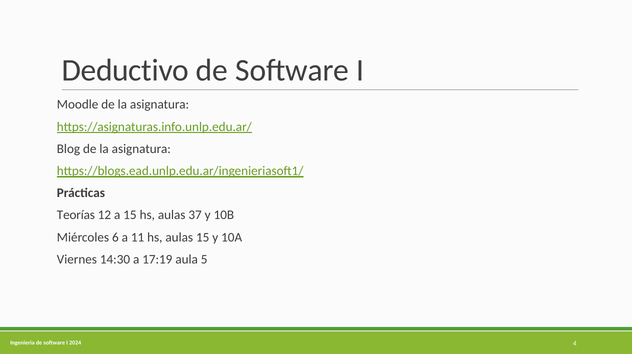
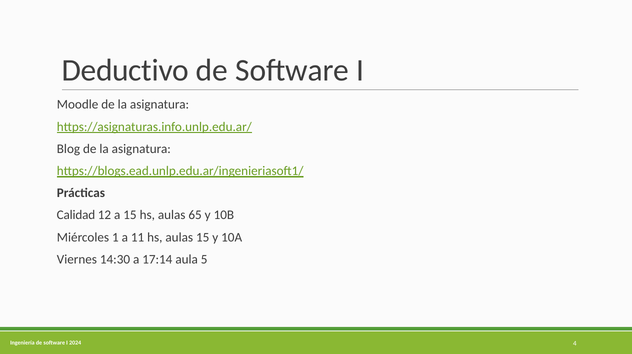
Teorías: Teorías -> Calidad (76, 215)
37: 37 -> 65 (195, 215)
6: 6 -> 1 (115, 237)
17:19: 17:19 -> 17:14 (157, 259)
